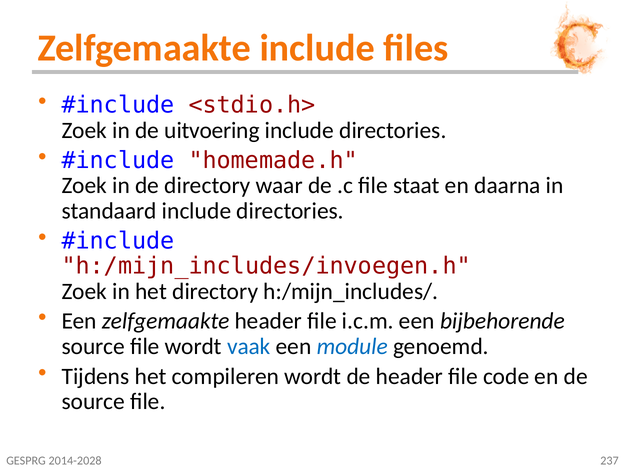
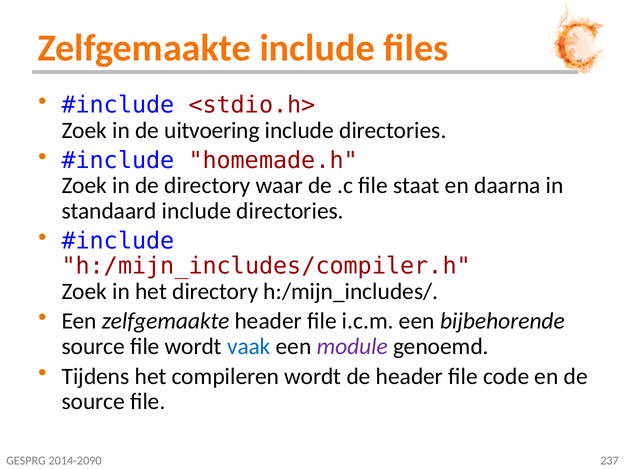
h:/mijn_includes/invoegen.h: h:/mijn_includes/invoegen.h -> h:/mijn_includes/compiler.h (266, 266)
module colour: blue -> purple (352, 346)
2014-2028: 2014-2028 -> 2014-2090 (75, 461)
